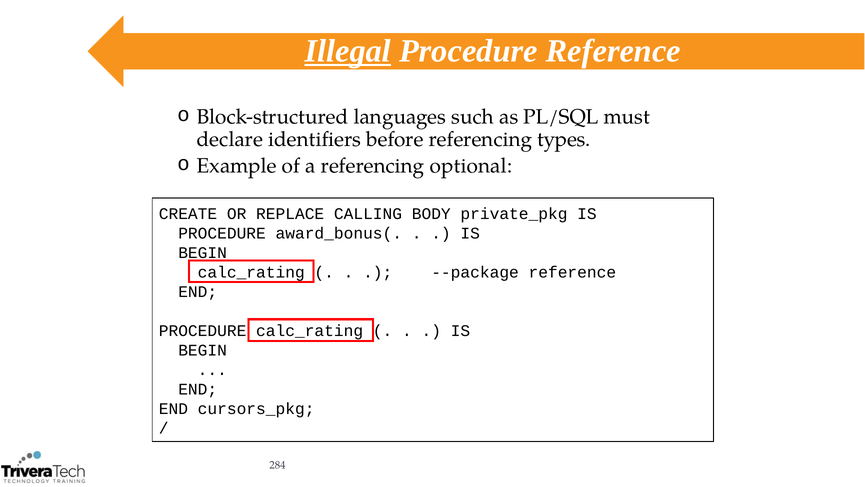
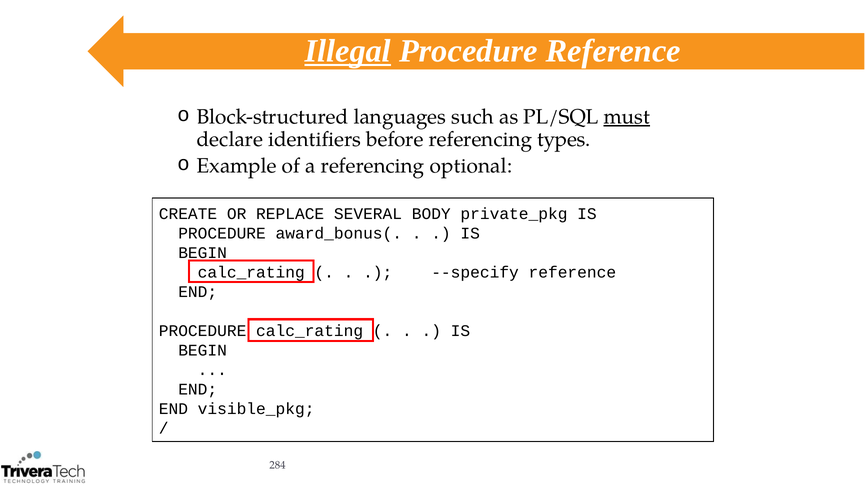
must underline: none -> present (627, 117)
CALLING: CALLING -> SEVERAL (368, 214)
--package: --package -> --specify (475, 272)
cursors_pkg: cursors_pkg -> visible_pkg (256, 408)
